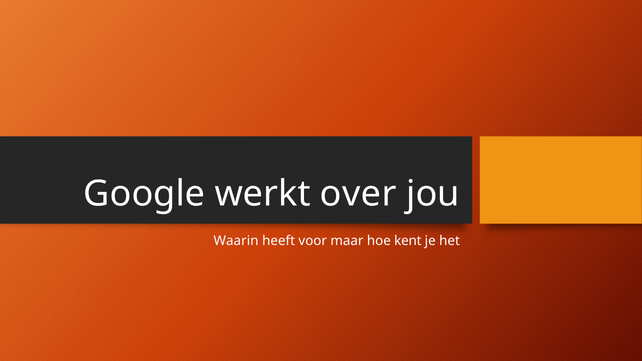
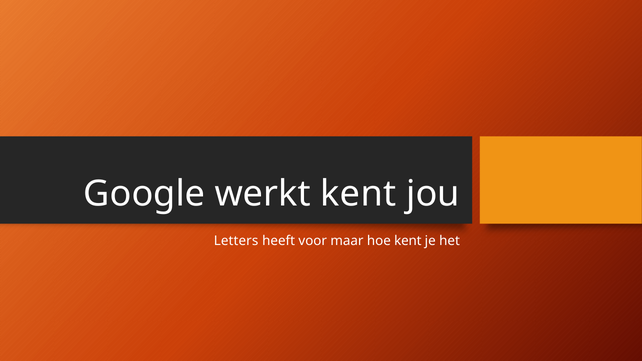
werkt over: over -> kent (358, 194)
Waarin: Waarin -> Letters (236, 241)
